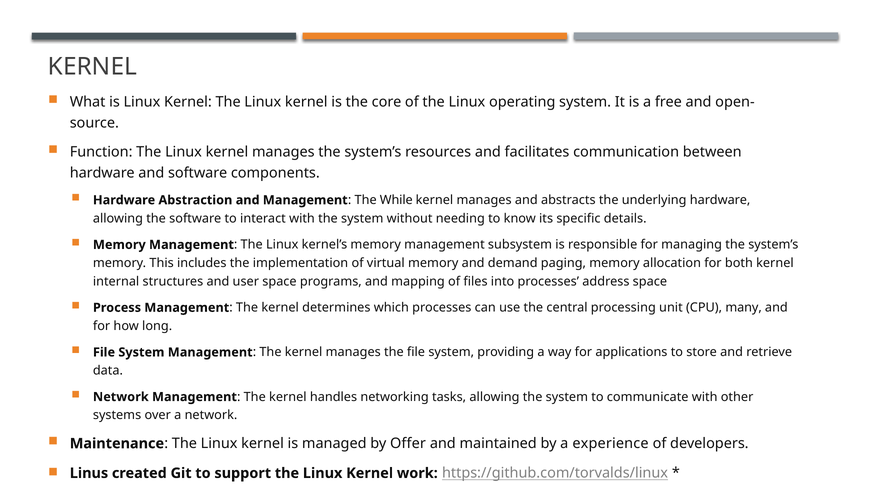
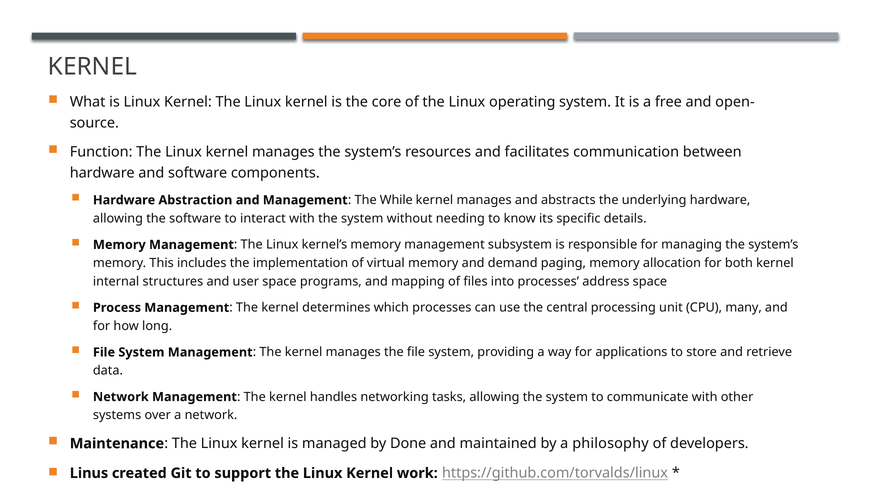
Offer: Offer -> Done (408, 443)
experience: experience -> philosophy (610, 443)
